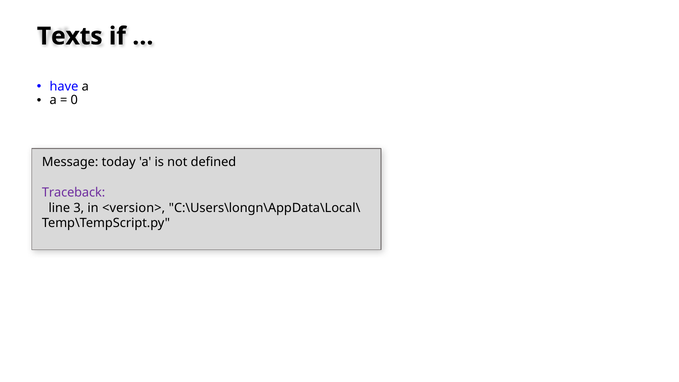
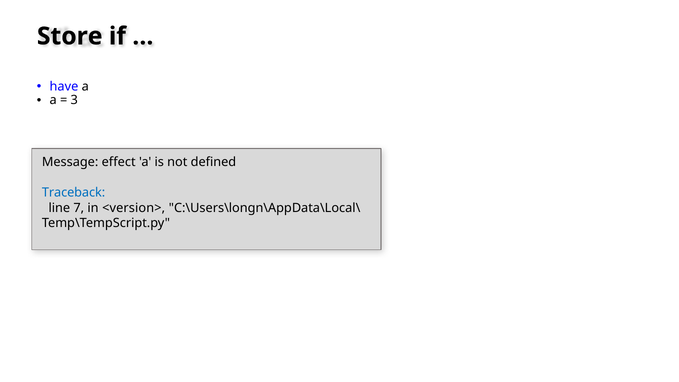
Texts: Texts -> Store (70, 36)
0: 0 -> 3 (74, 100)
today: today -> effect (119, 162)
Traceback colour: purple -> blue (74, 193)
3: 3 -> 7 (79, 208)
